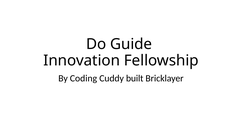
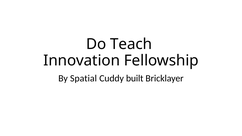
Guide: Guide -> Teach (131, 44)
Coding: Coding -> Spatial (83, 78)
